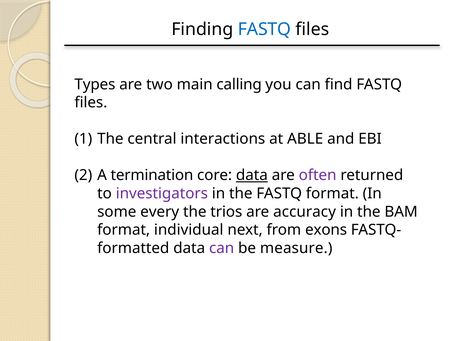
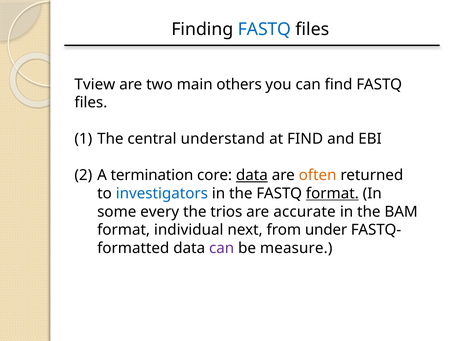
Types: Types -> Tview (95, 84)
calling: calling -> others (239, 84)
interactions: interactions -> understand (223, 139)
at ABLE: ABLE -> FIND (305, 139)
often colour: purple -> orange (318, 175)
investigators colour: purple -> blue (162, 194)
format underline: none -> present (332, 194)
accuracy: accuracy -> accurate (305, 212)
exons: exons -> under (326, 230)
